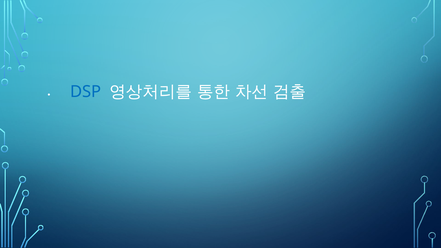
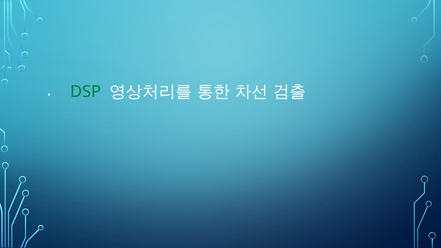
DSP colour: blue -> green (86, 92)
